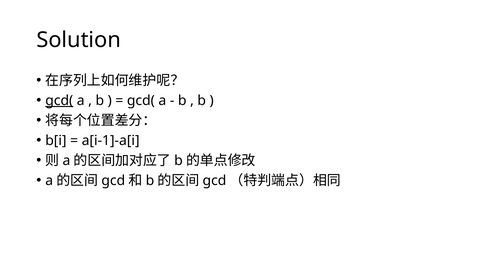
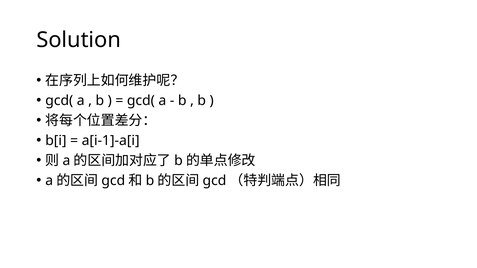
gcd( underline: present -> none (59, 101)
